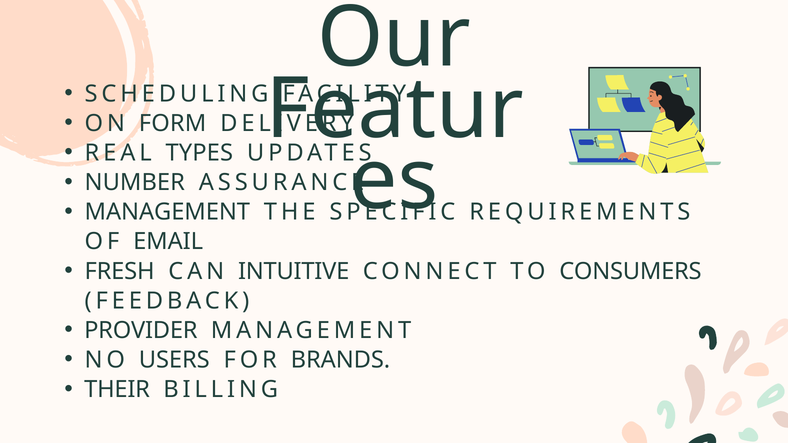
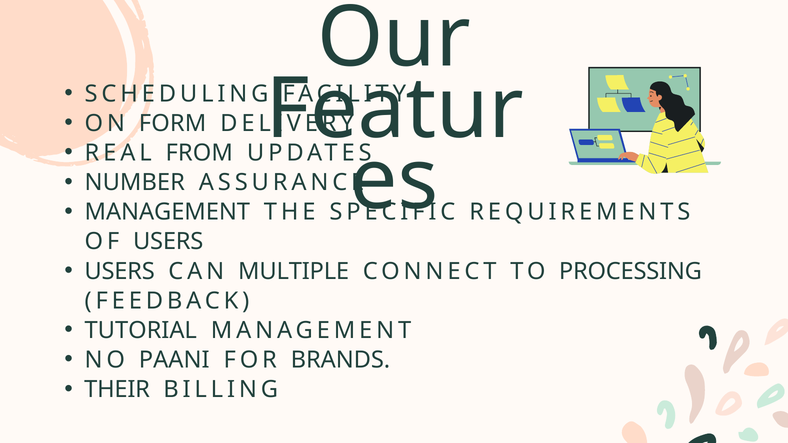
TYPES: TYPES -> FROM (199, 153)
OF EMAIL: EMAIL -> USERS (168, 242)
FRESH: FRESH -> USERS (120, 271)
INTUITIVE: INTUITIVE -> MULTIPLE (294, 271)
CONSUMERS: CONSUMERS -> PROCESSING (630, 271)
PROVIDER: PROVIDER -> TUTORIAL (141, 331)
USERS: USERS -> PAANI (174, 360)
